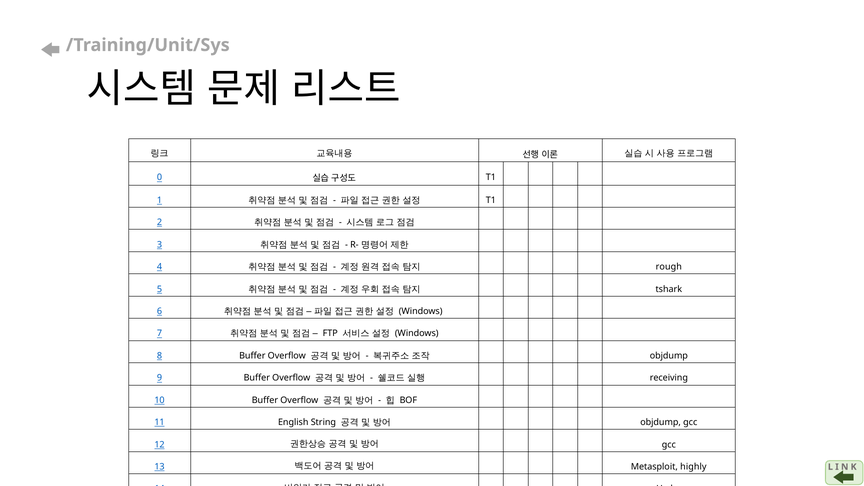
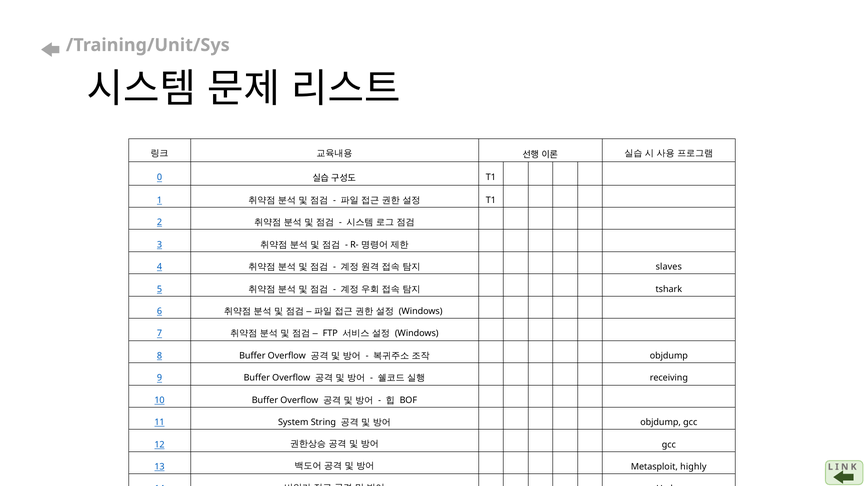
rough: rough -> slaves (669, 267)
English: English -> System (293, 422)
